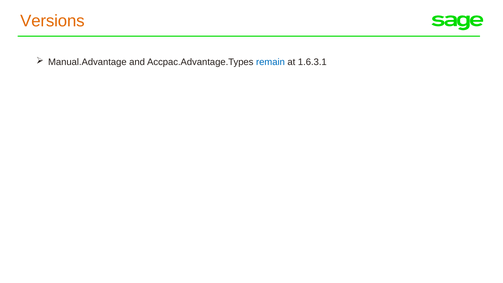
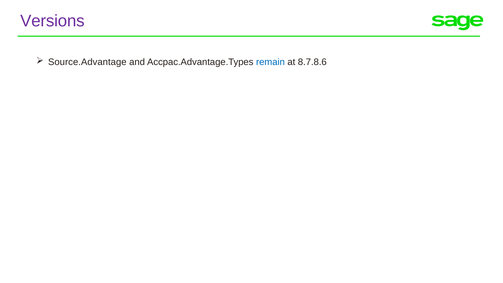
Versions colour: orange -> purple (52, 21)
Manual.Advantage: Manual.Advantage -> Source.Advantage (87, 62)
1.6.3.1: 1.6.3.1 -> 8.7.8.6 (312, 62)
